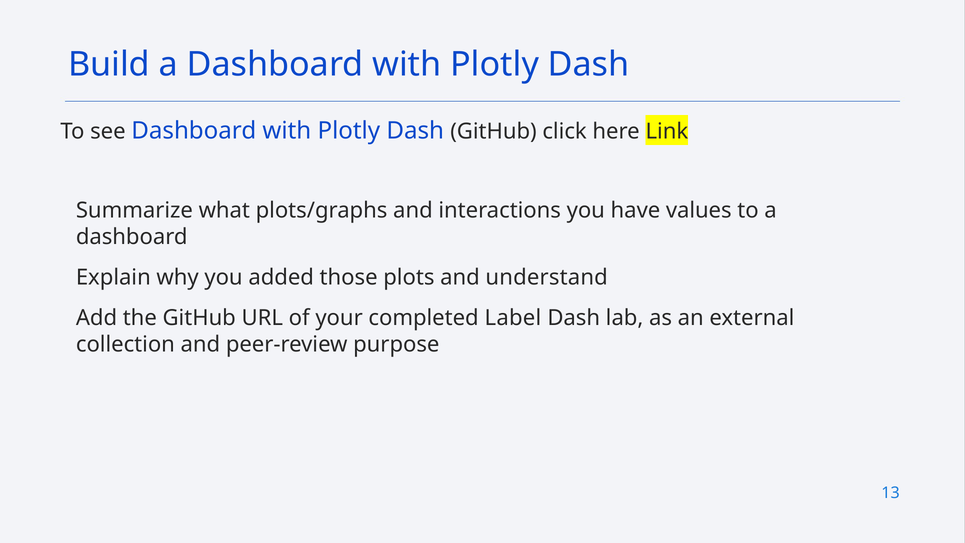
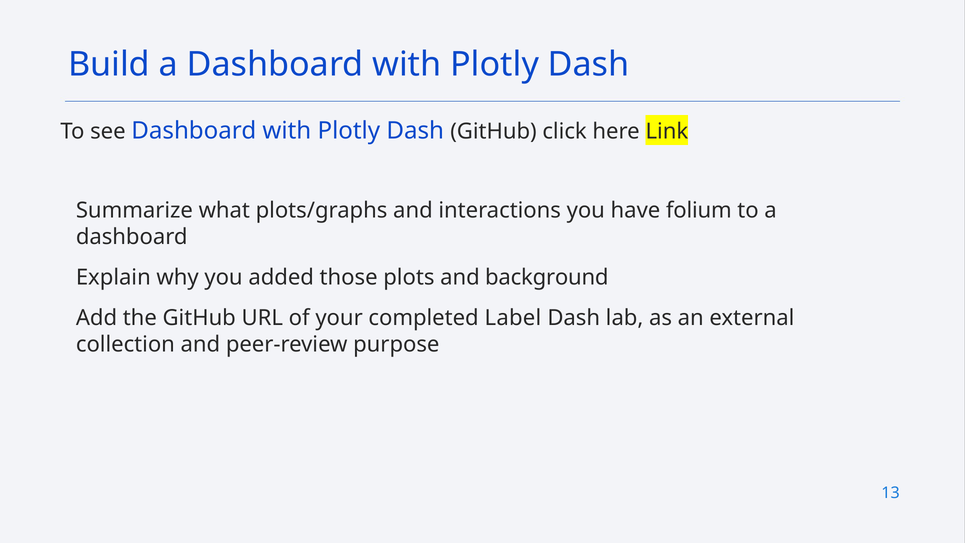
values: values -> folium (699, 210)
understand: understand -> background (547, 277)
